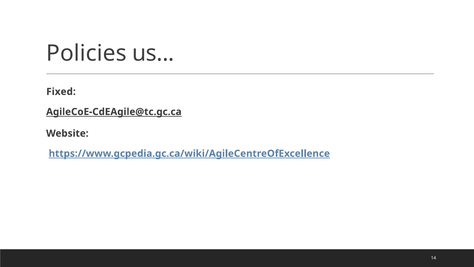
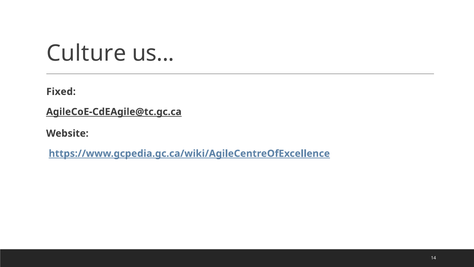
Policies: Policies -> Culture (86, 53)
